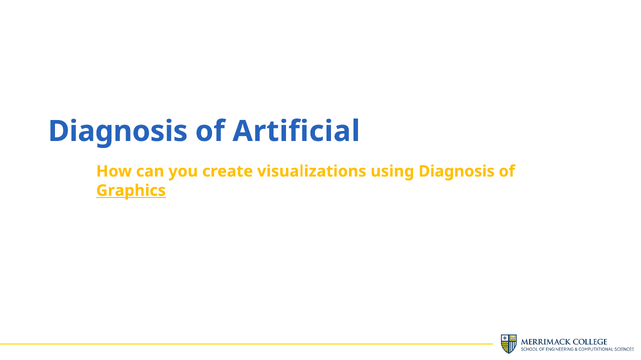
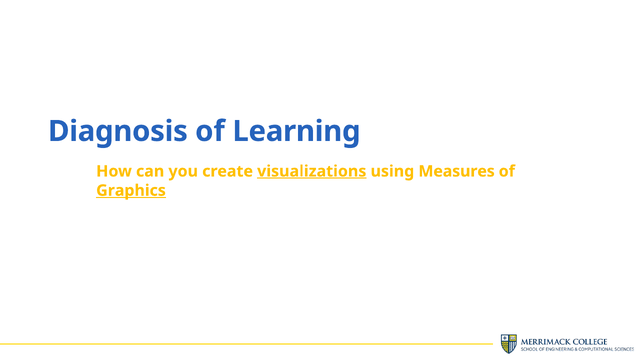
Artificial: Artificial -> Learning (296, 132)
visualizations underline: none -> present (312, 172)
using Diagnosis: Diagnosis -> Measures (457, 172)
